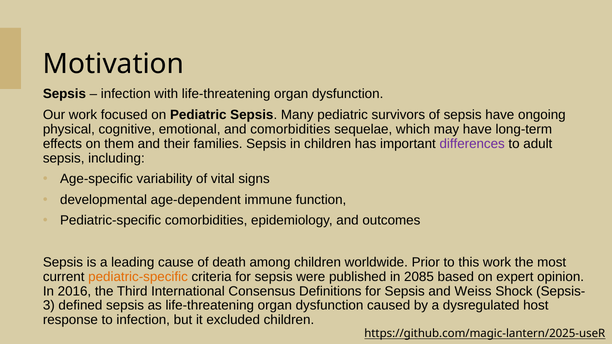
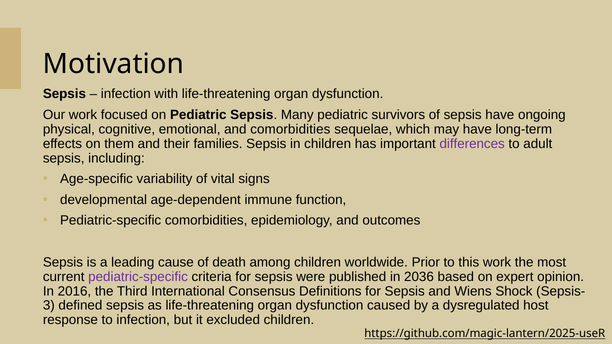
pediatric-specific colour: orange -> purple (138, 277)
2085: 2085 -> 2036 (419, 277)
Weiss: Weiss -> Wiens (473, 291)
